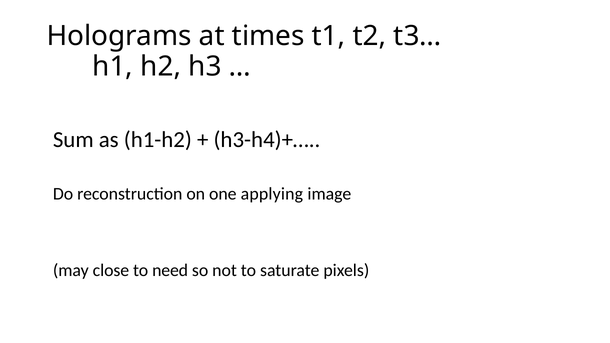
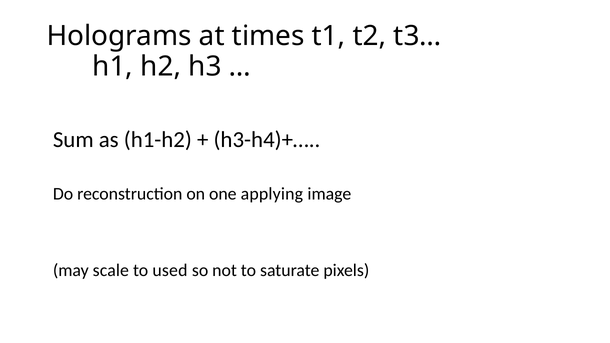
close: close -> scale (111, 271)
need: need -> used (170, 271)
